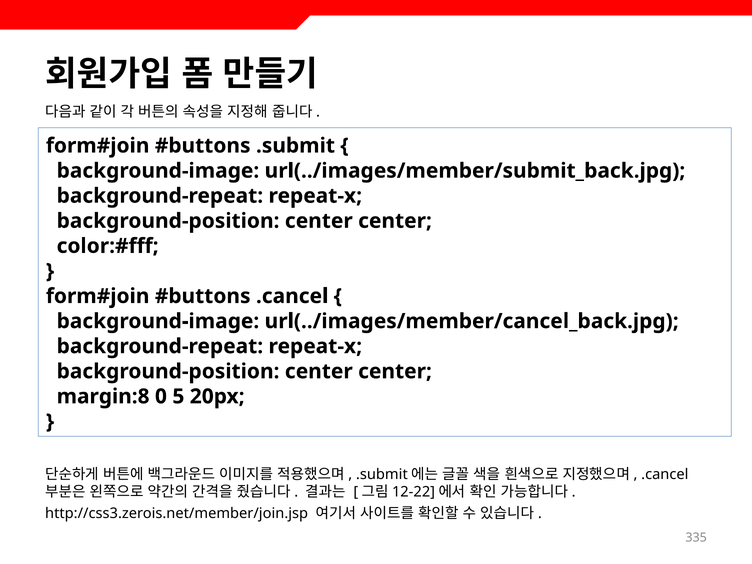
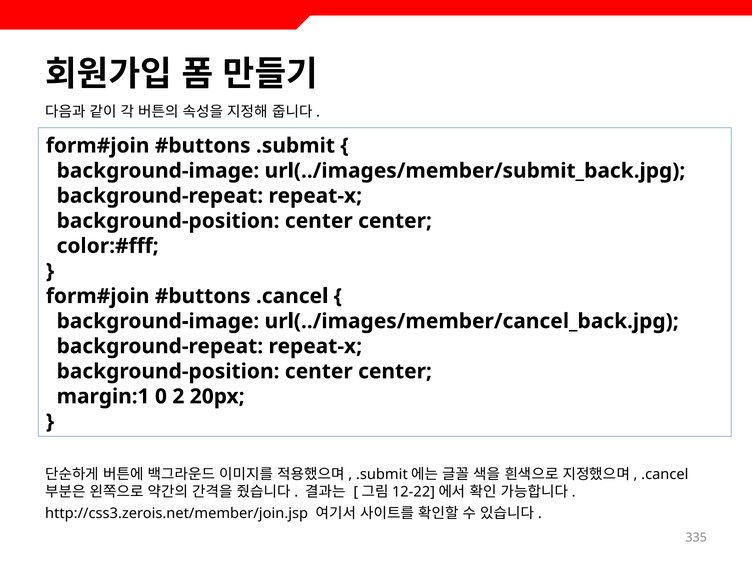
margin:8: margin:8 -> margin:1 (103, 396)
5: 5 -> 2 (178, 396)
